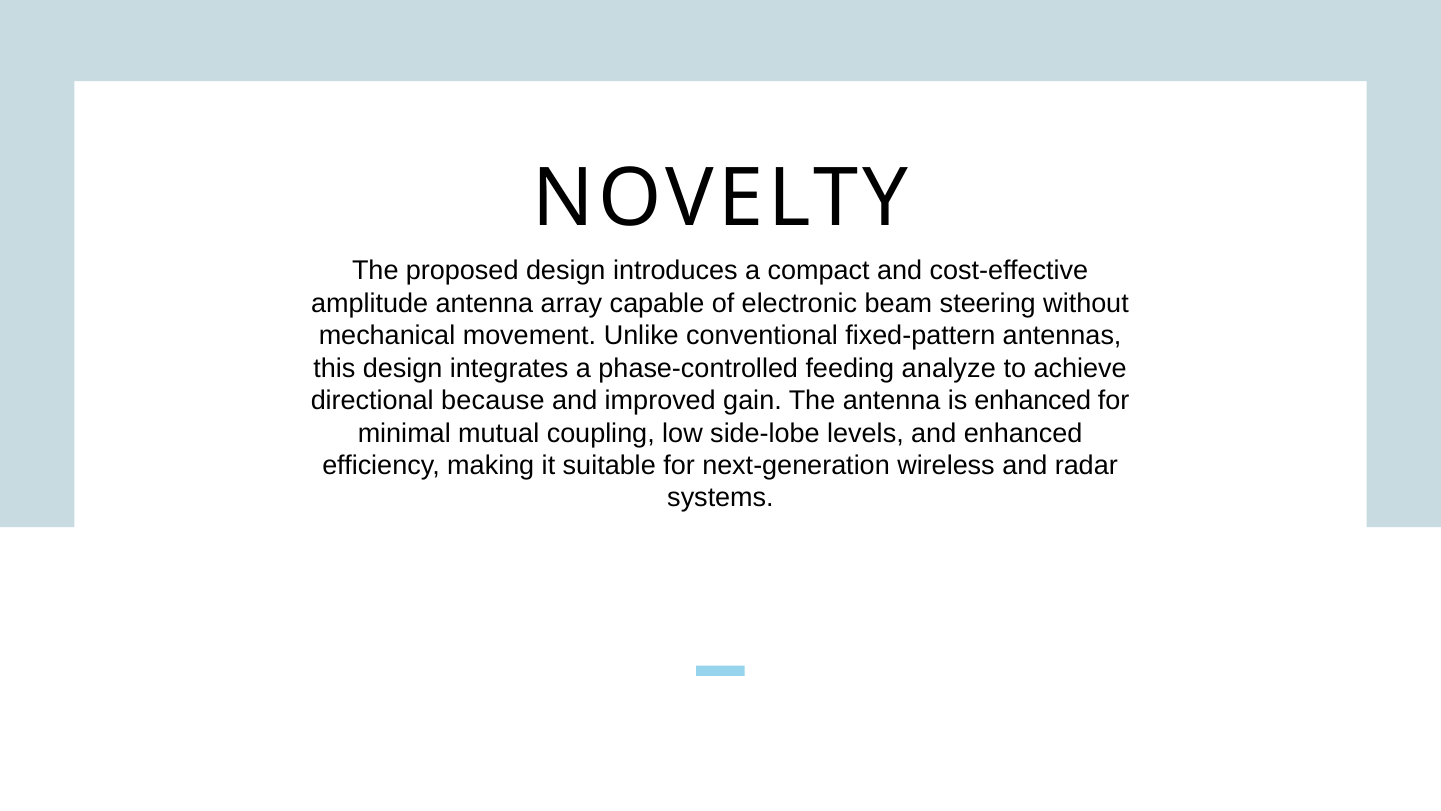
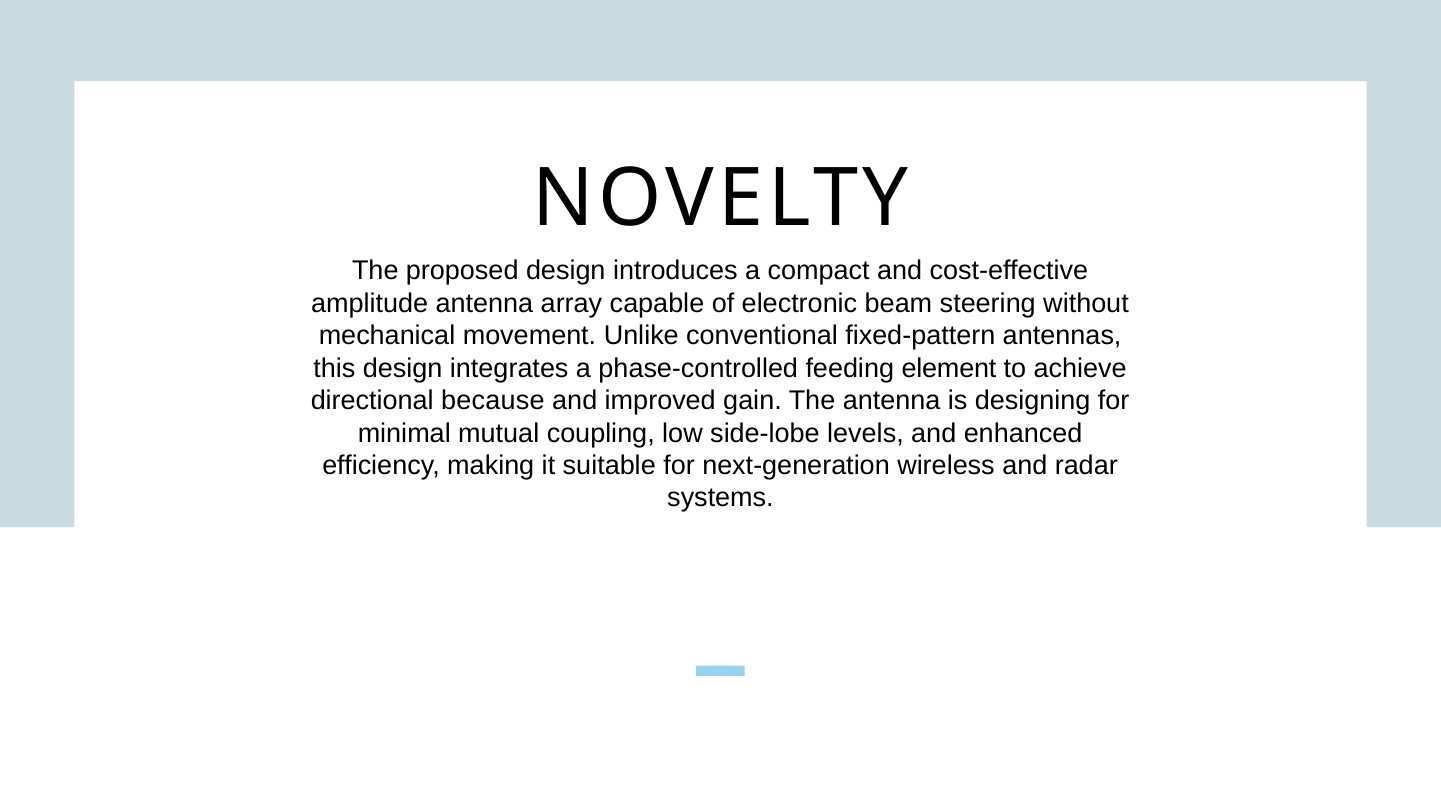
analyze: analyze -> element (949, 368)
is enhanced: enhanced -> designing (1033, 400)
